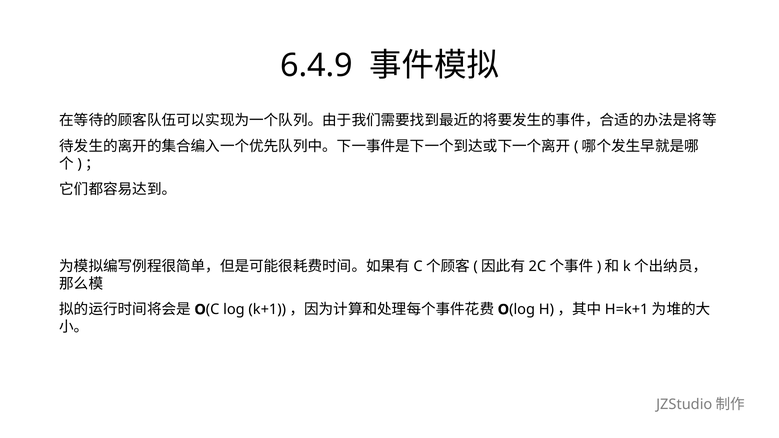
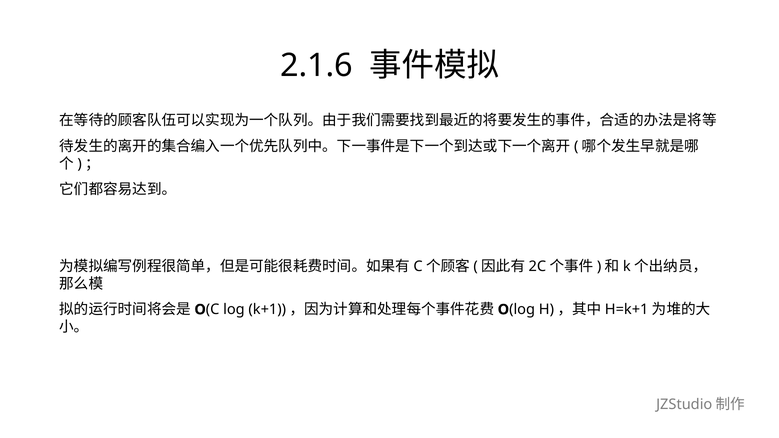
6.4.9: 6.4.9 -> 2.1.6 (317, 65)
